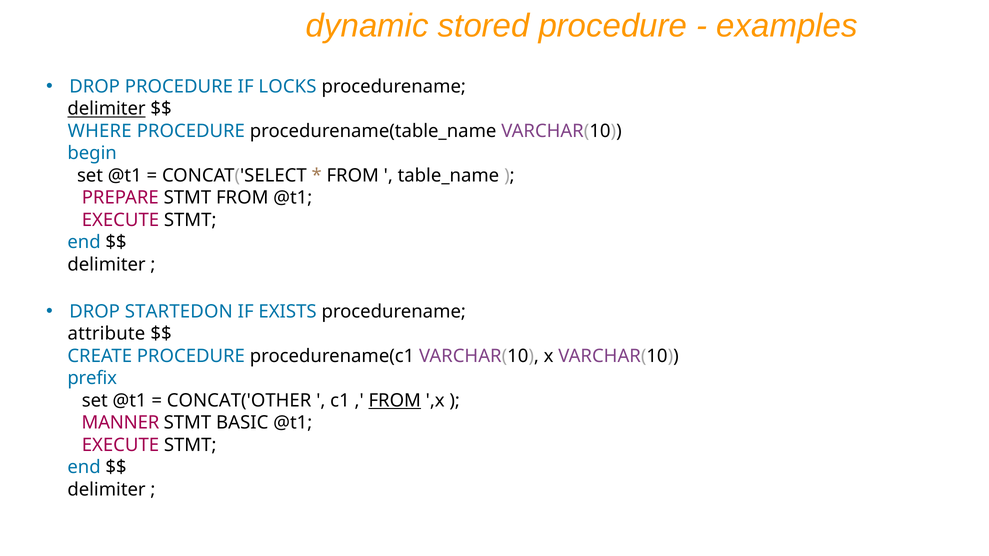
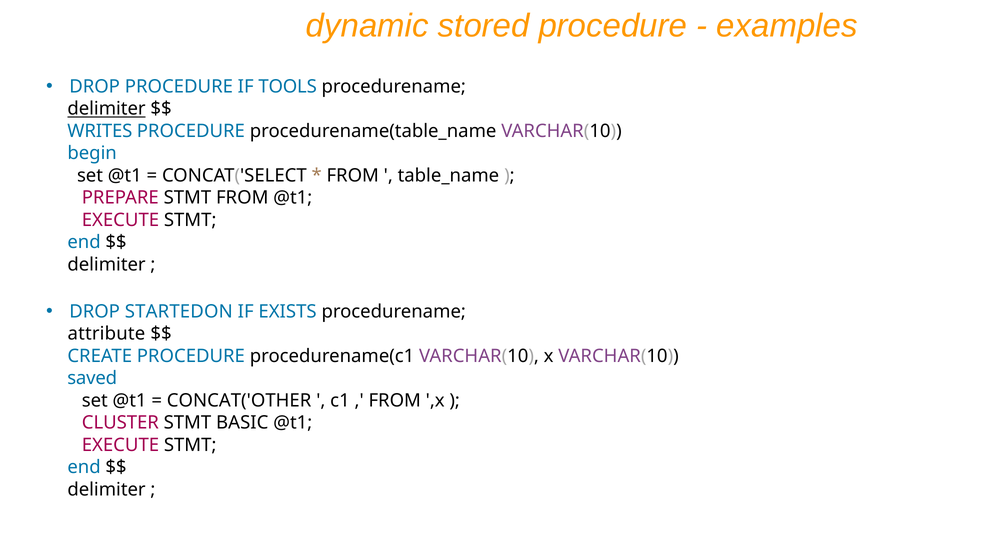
LOCKS: LOCKS -> TOOLS (288, 87)
WHERE: WHERE -> WRITES (100, 131)
prefix: prefix -> saved (92, 378)
FROM underline: present -> none (395, 401)
MANNER: MANNER -> CLUSTER (120, 423)
